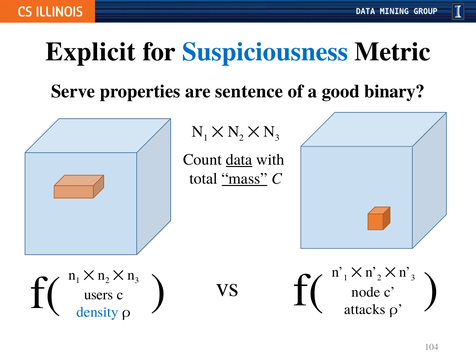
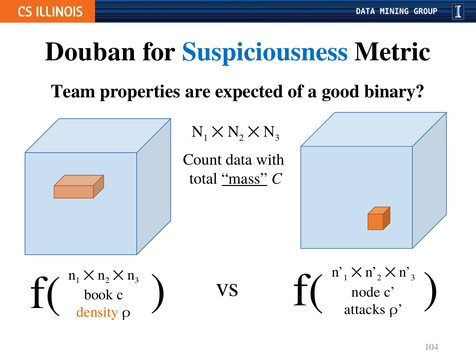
Explicit: Explicit -> Douban (91, 52)
Serve: Serve -> Team (73, 92)
sentence: sentence -> expected (249, 92)
data underline: present -> none (239, 160)
users: users -> book (99, 295)
density colour: blue -> orange (98, 312)
